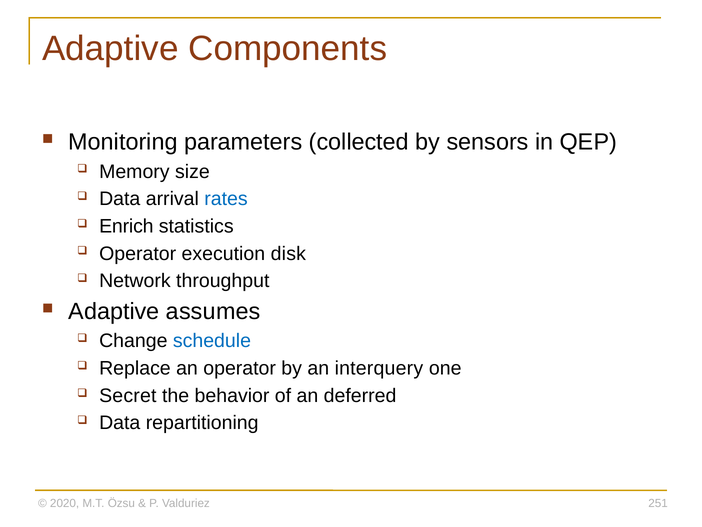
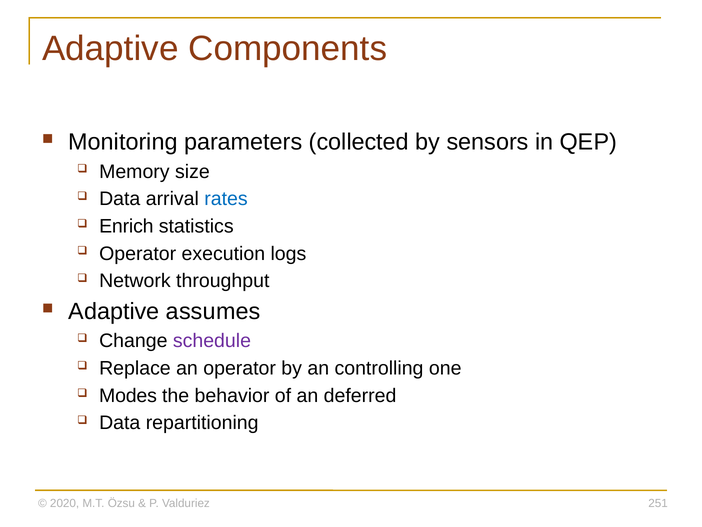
disk: disk -> logs (288, 253)
schedule colour: blue -> purple (212, 341)
interquery: interquery -> controlling (379, 368)
Secret: Secret -> Modes (128, 395)
